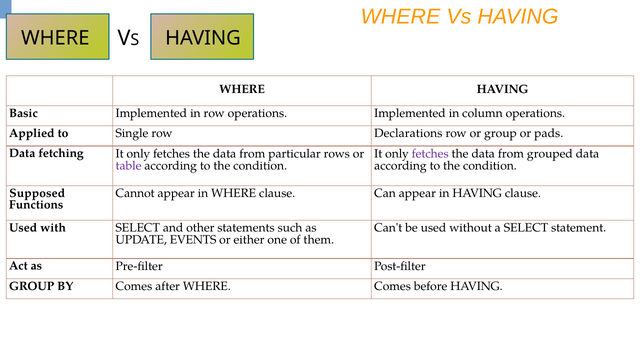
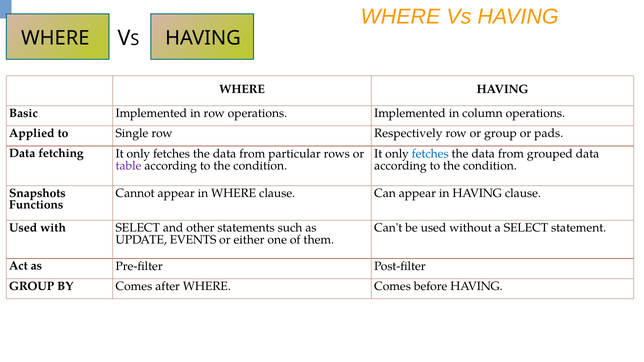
Declarations: Declarations -> Respectively (408, 134)
fetches colour: purple -> blue (430, 154)
Supposed: Supposed -> Snapshots (37, 193)
